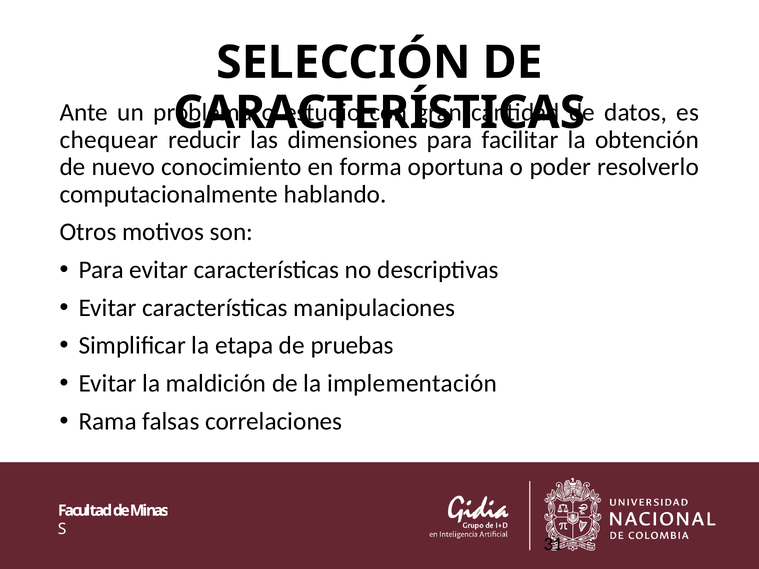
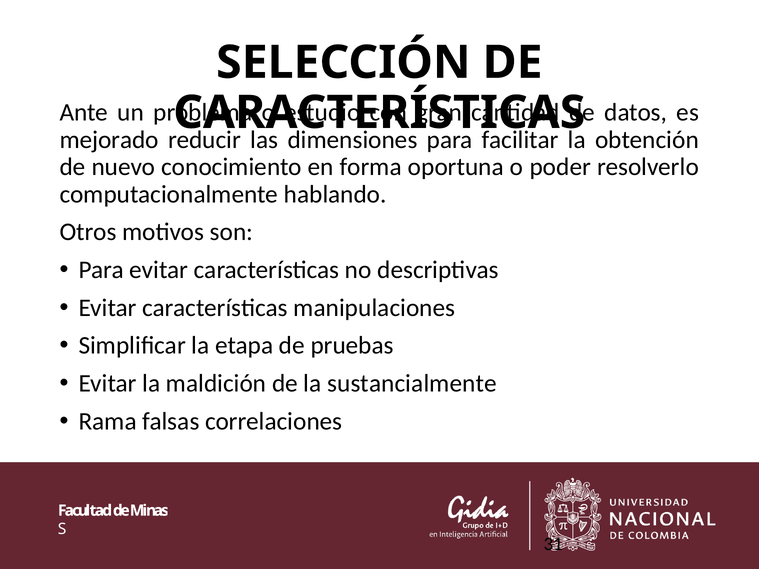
chequear: chequear -> mejorado (109, 140)
implementación: implementación -> sustancialmente (412, 384)
